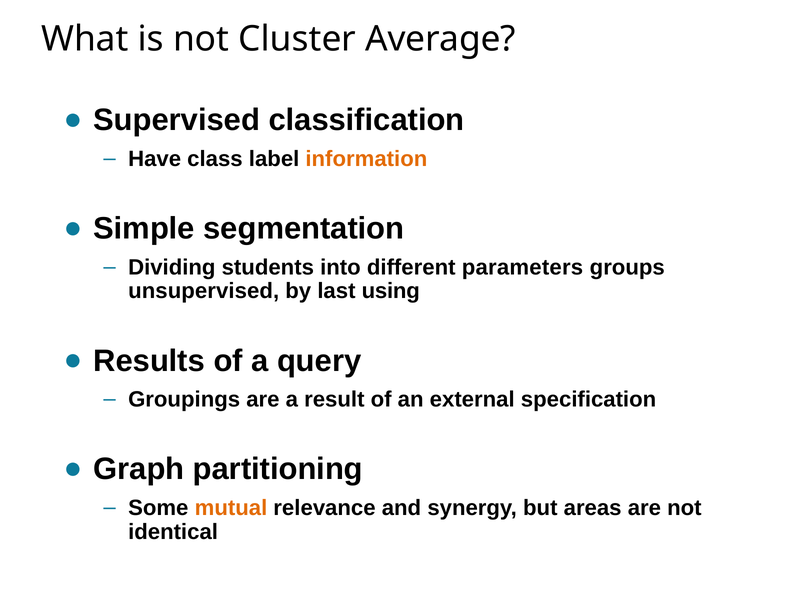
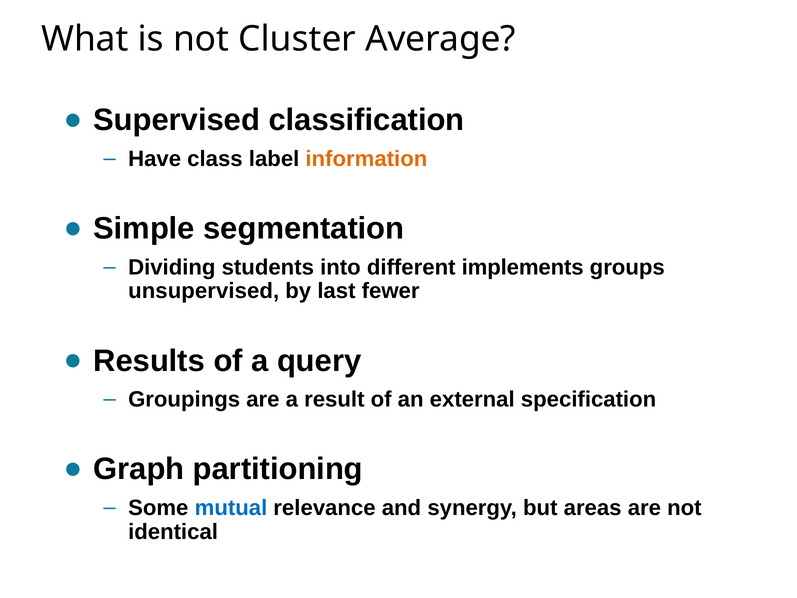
parameters: parameters -> implements (523, 267)
using: using -> fewer (391, 291)
mutual colour: orange -> blue (231, 508)
